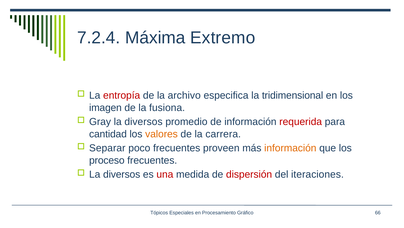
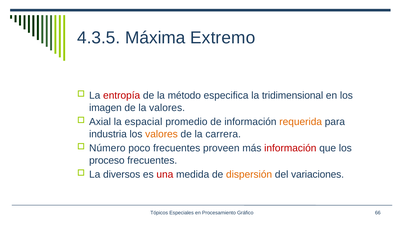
7.2.4: 7.2.4 -> 4.3.5 (99, 38)
archivo: archivo -> método (184, 95)
la fusiona: fusiona -> valores (167, 107)
Gray: Gray -> Axial (100, 121)
diversos: diversos -> espacial (143, 121)
requerida colour: red -> orange (301, 121)
cantidad: cantidad -> industria (108, 134)
Separar: Separar -> Número (107, 148)
información colour: orange -> red (290, 148)
dispersión colour: red -> orange (249, 174)
iteraciones: iteraciones -> variaciones (318, 174)
